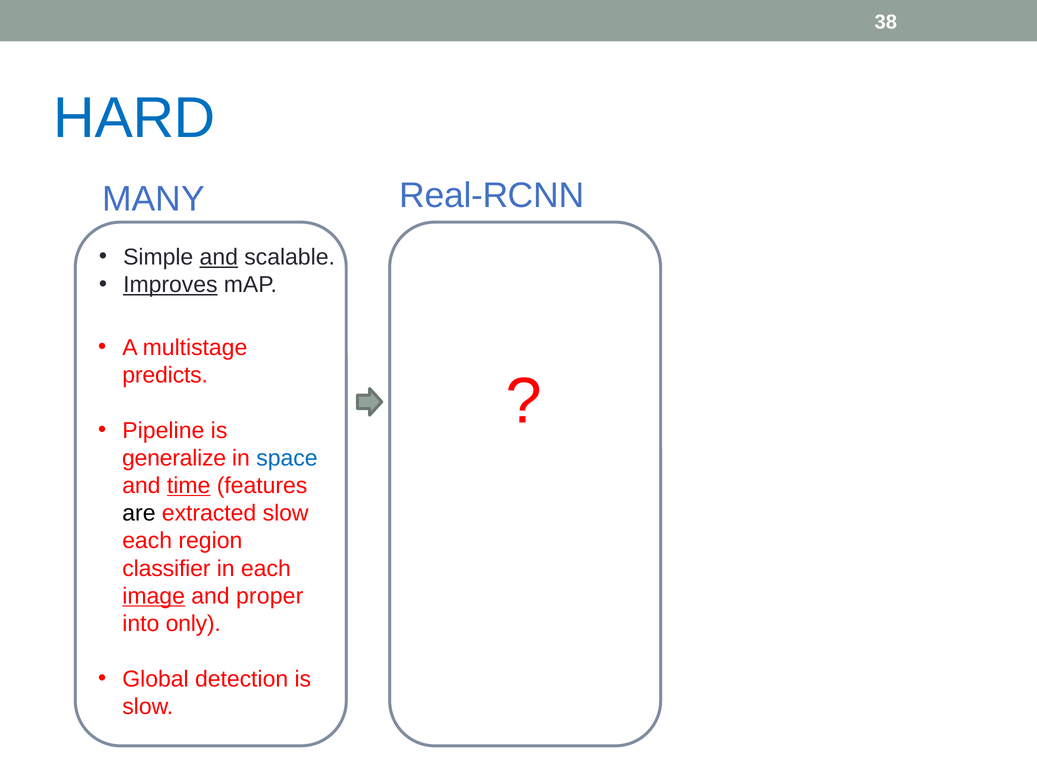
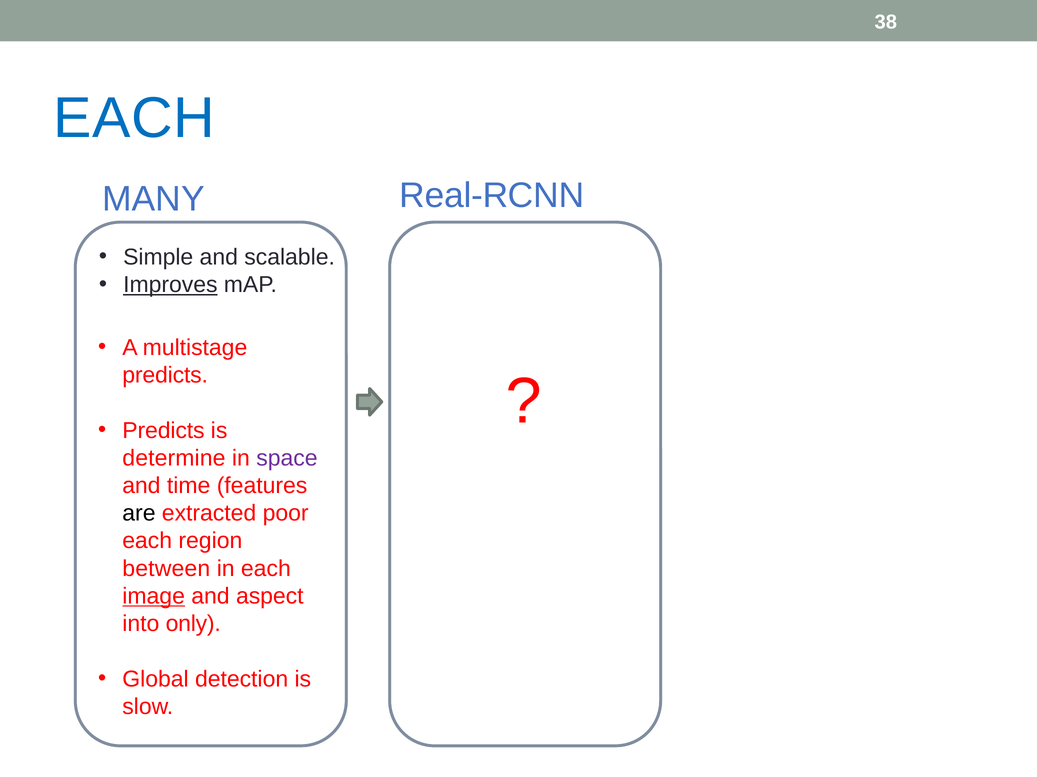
HARD: HARD -> EACH (134, 118)
and underline: present -> none (219, 257)
Pipeline: Pipeline -> Predicts (163, 431)
generalize: generalize -> determine (174, 458)
space colour: blue -> purple (287, 458)
time underline: present -> none (189, 486)
extracted slow: slow -> poor (286, 514)
classifier: classifier -> between (166, 569)
proper: proper -> aspect (270, 597)
